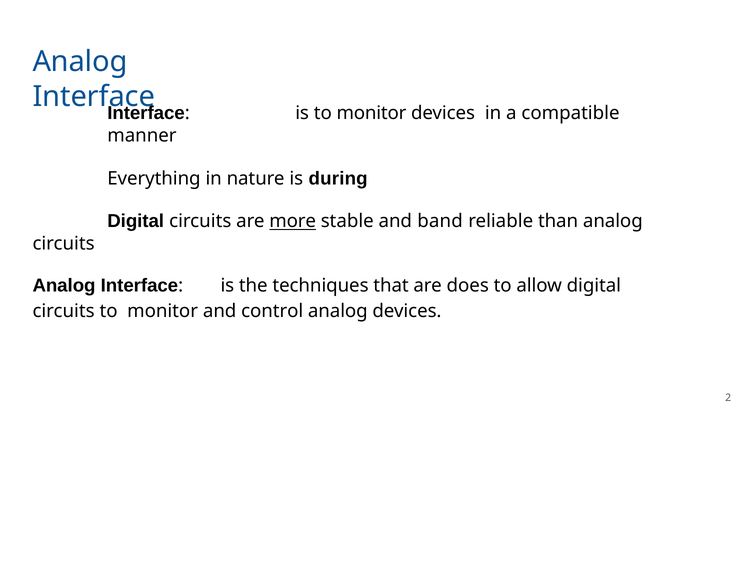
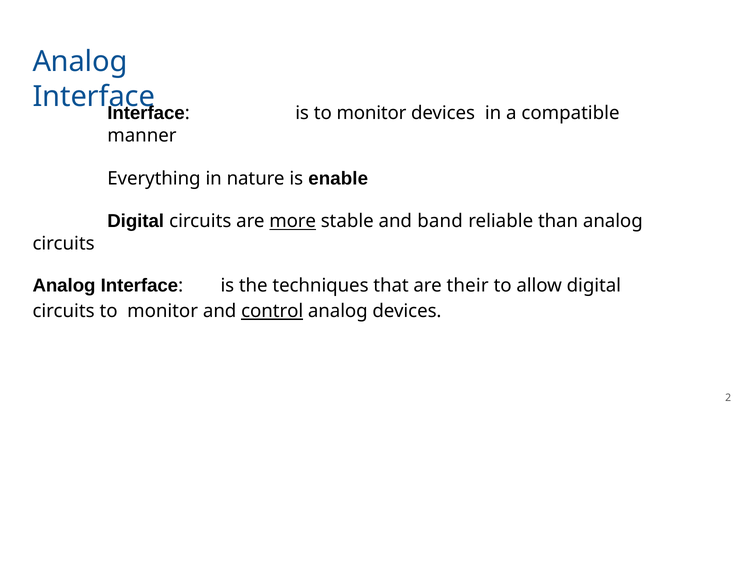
during: during -> enable (338, 178)
does: does -> their (468, 286)
control underline: none -> present (272, 311)
